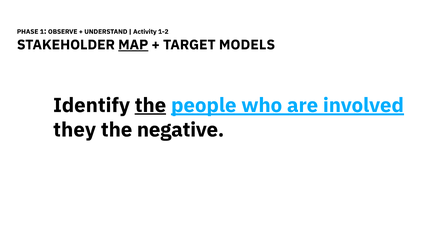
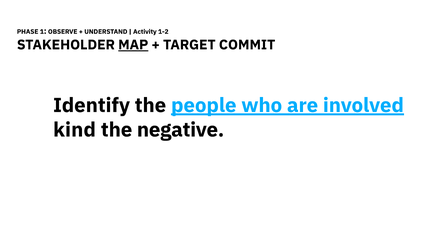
MODELS: MODELS -> COMMIT (247, 45)
the underline: present -> none (150, 105)
they: they -> kind (74, 130)
